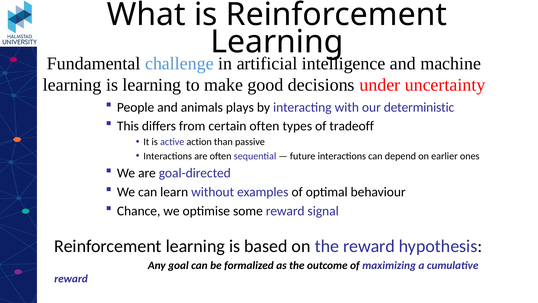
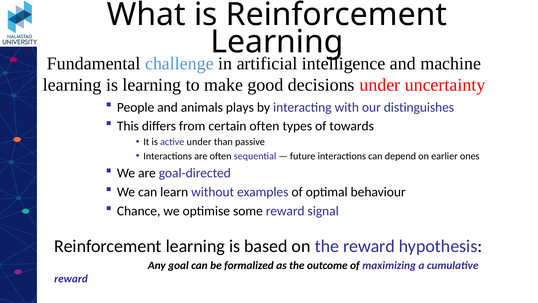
deterministic: deterministic -> distinguishes (419, 107)
tradeoff: tradeoff -> towards (352, 126)
active action: action -> under (199, 142)
